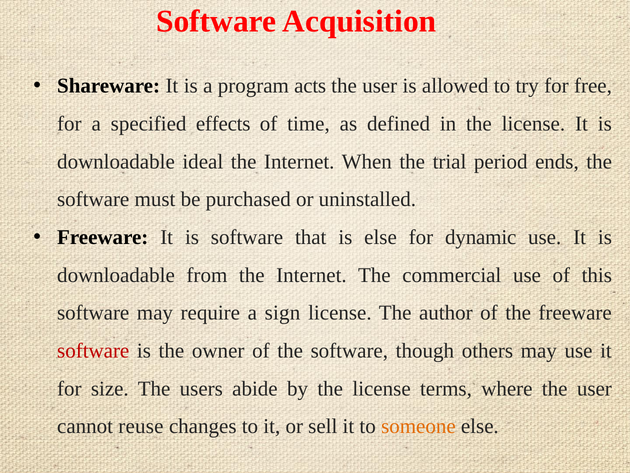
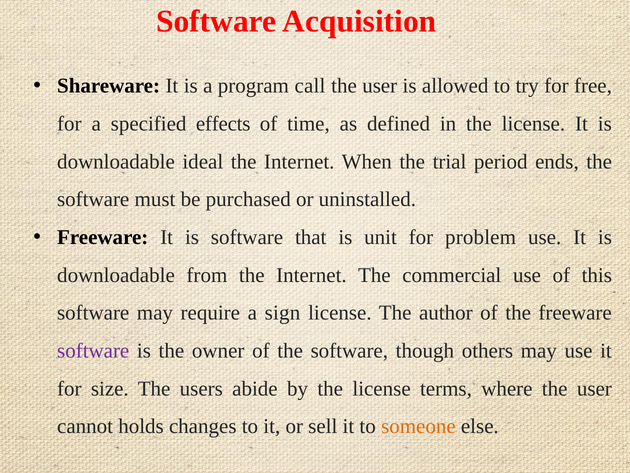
acts: acts -> call (310, 86)
is else: else -> unit (381, 237)
dynamic: dynamic -> problem (481, 237)
software colour: red -> purple (93, 350)
reuse: reuse -> holds (141, 426)
